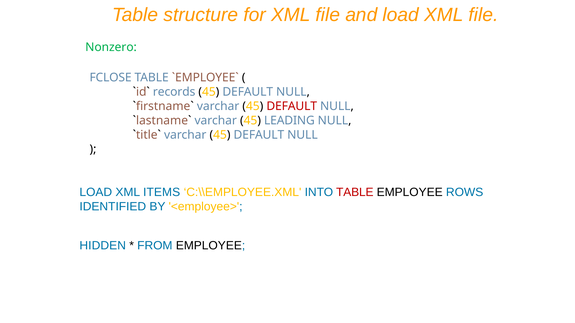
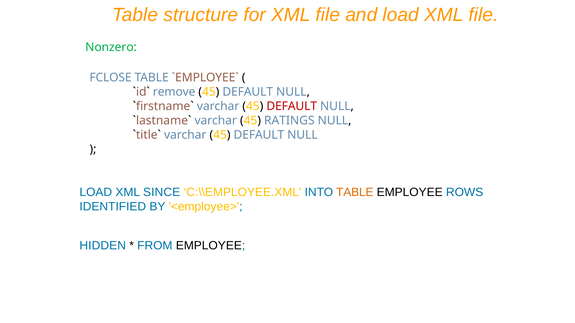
records: records -> remove (174, 92)
LEADING: LEADING -> RATINGS (289, 121)
ITEMS: ITEMS -> SINCE (162, 192)
TABLE colour: red -> orange (355, 192)
